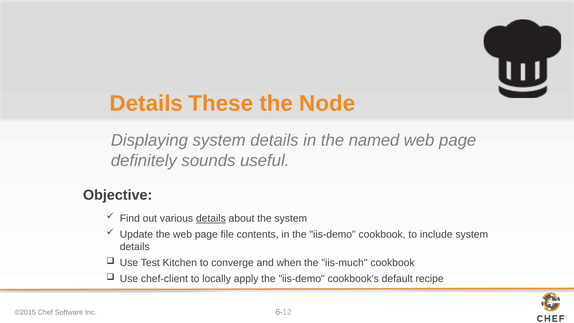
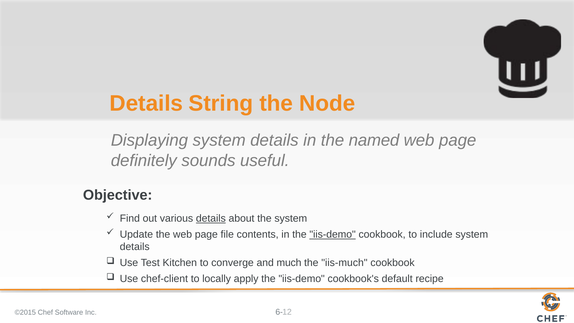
These: These -> String (221, 103)
iis-demo underline: none -> present (333, 234)
when: when -> much (289, 263)
